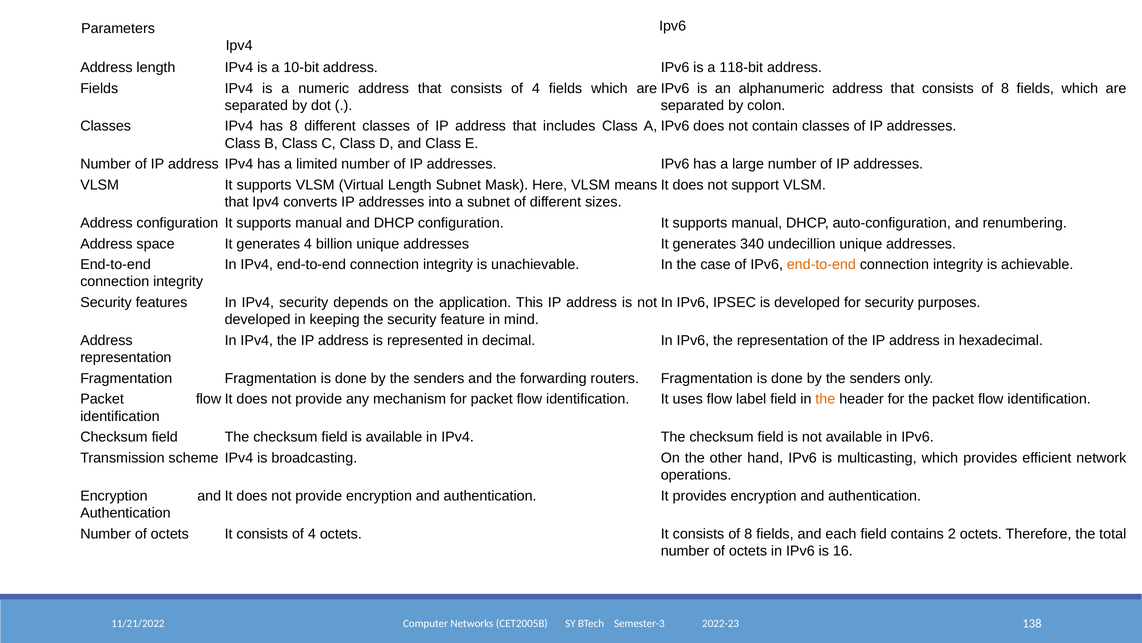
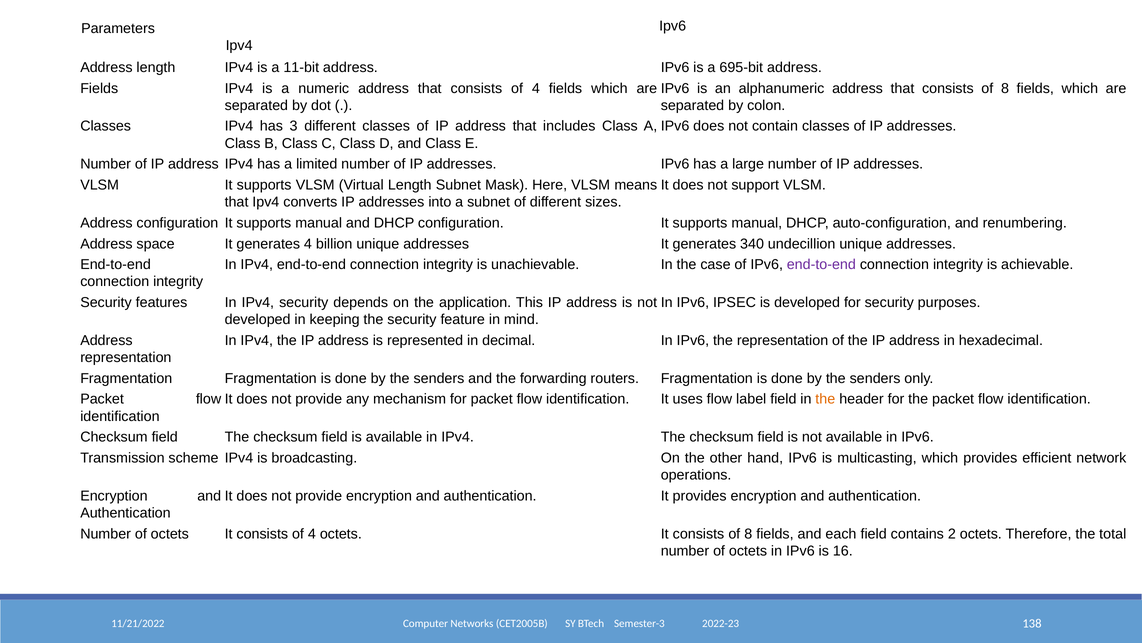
10-bit: 10-bit -> 11-bit (301, 67)
118-bit: 118-bit -> 695-bit (741, 67)
has 8: 8 -> 3 (294, 126)
end-to-end colour: orange -> purple (821, 264)
